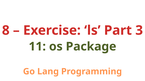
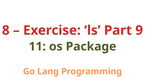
3: 3 -> 9 (139, 31)
